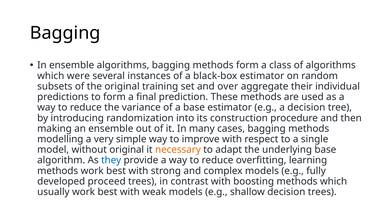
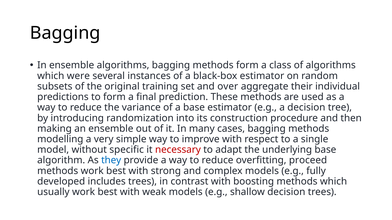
without original: original -> specific (127, 150)
necessary colour: orange -> red (178, 150)
learning: learning -> proceed (308, 161)
proceed: proceed -> includes (107, 182)
